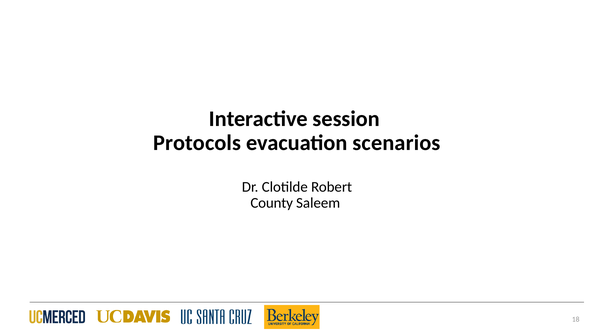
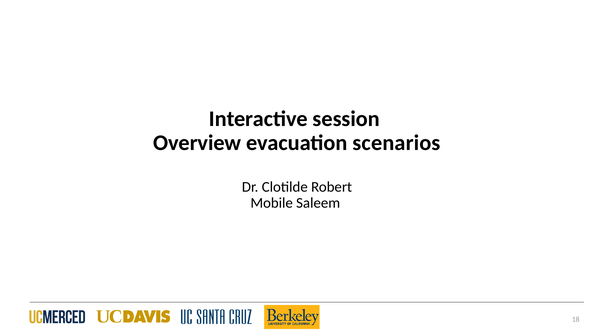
Protocols: Protocols -> Overview (197, 143)
County: County -> Mobile (272, 203)
